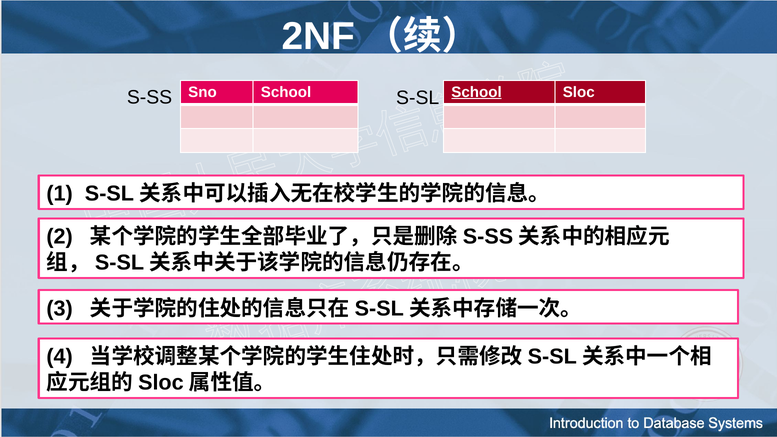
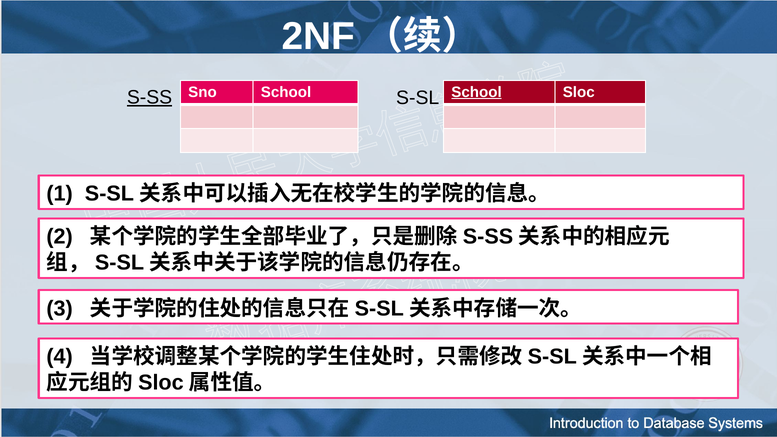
S-SS underline: none -> present (150, 97)
